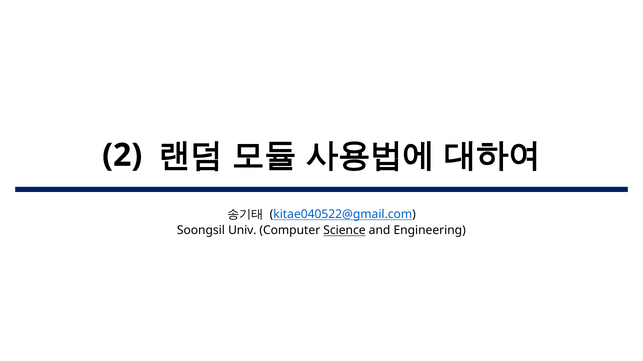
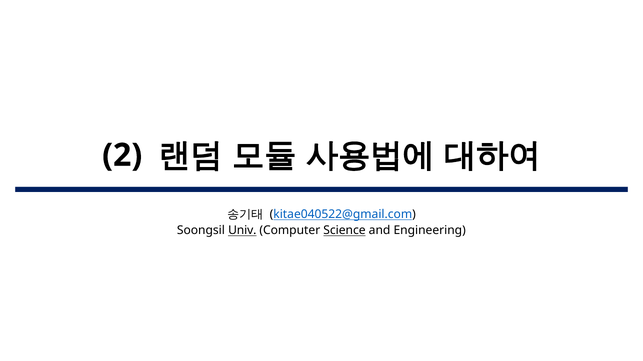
Univ underline: none -> present (242, 231)
